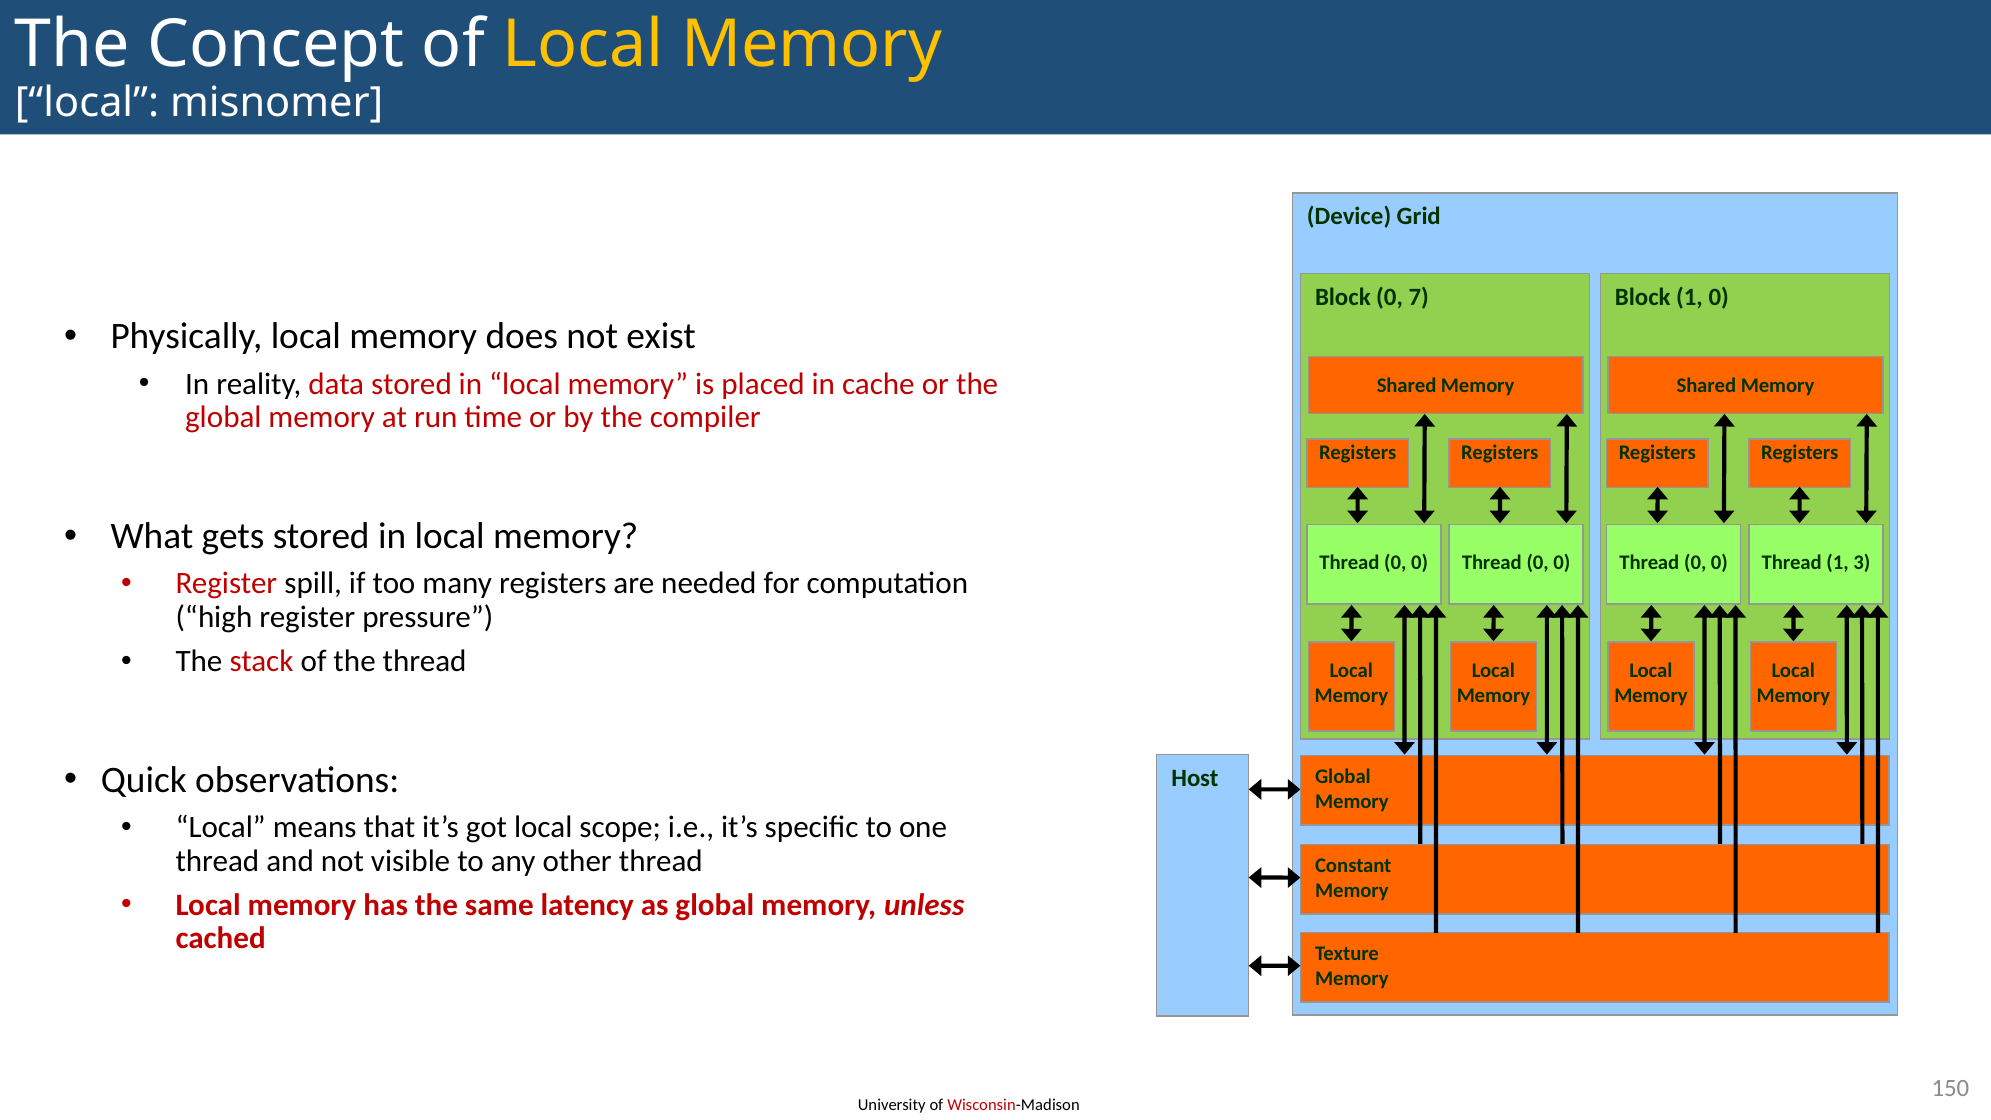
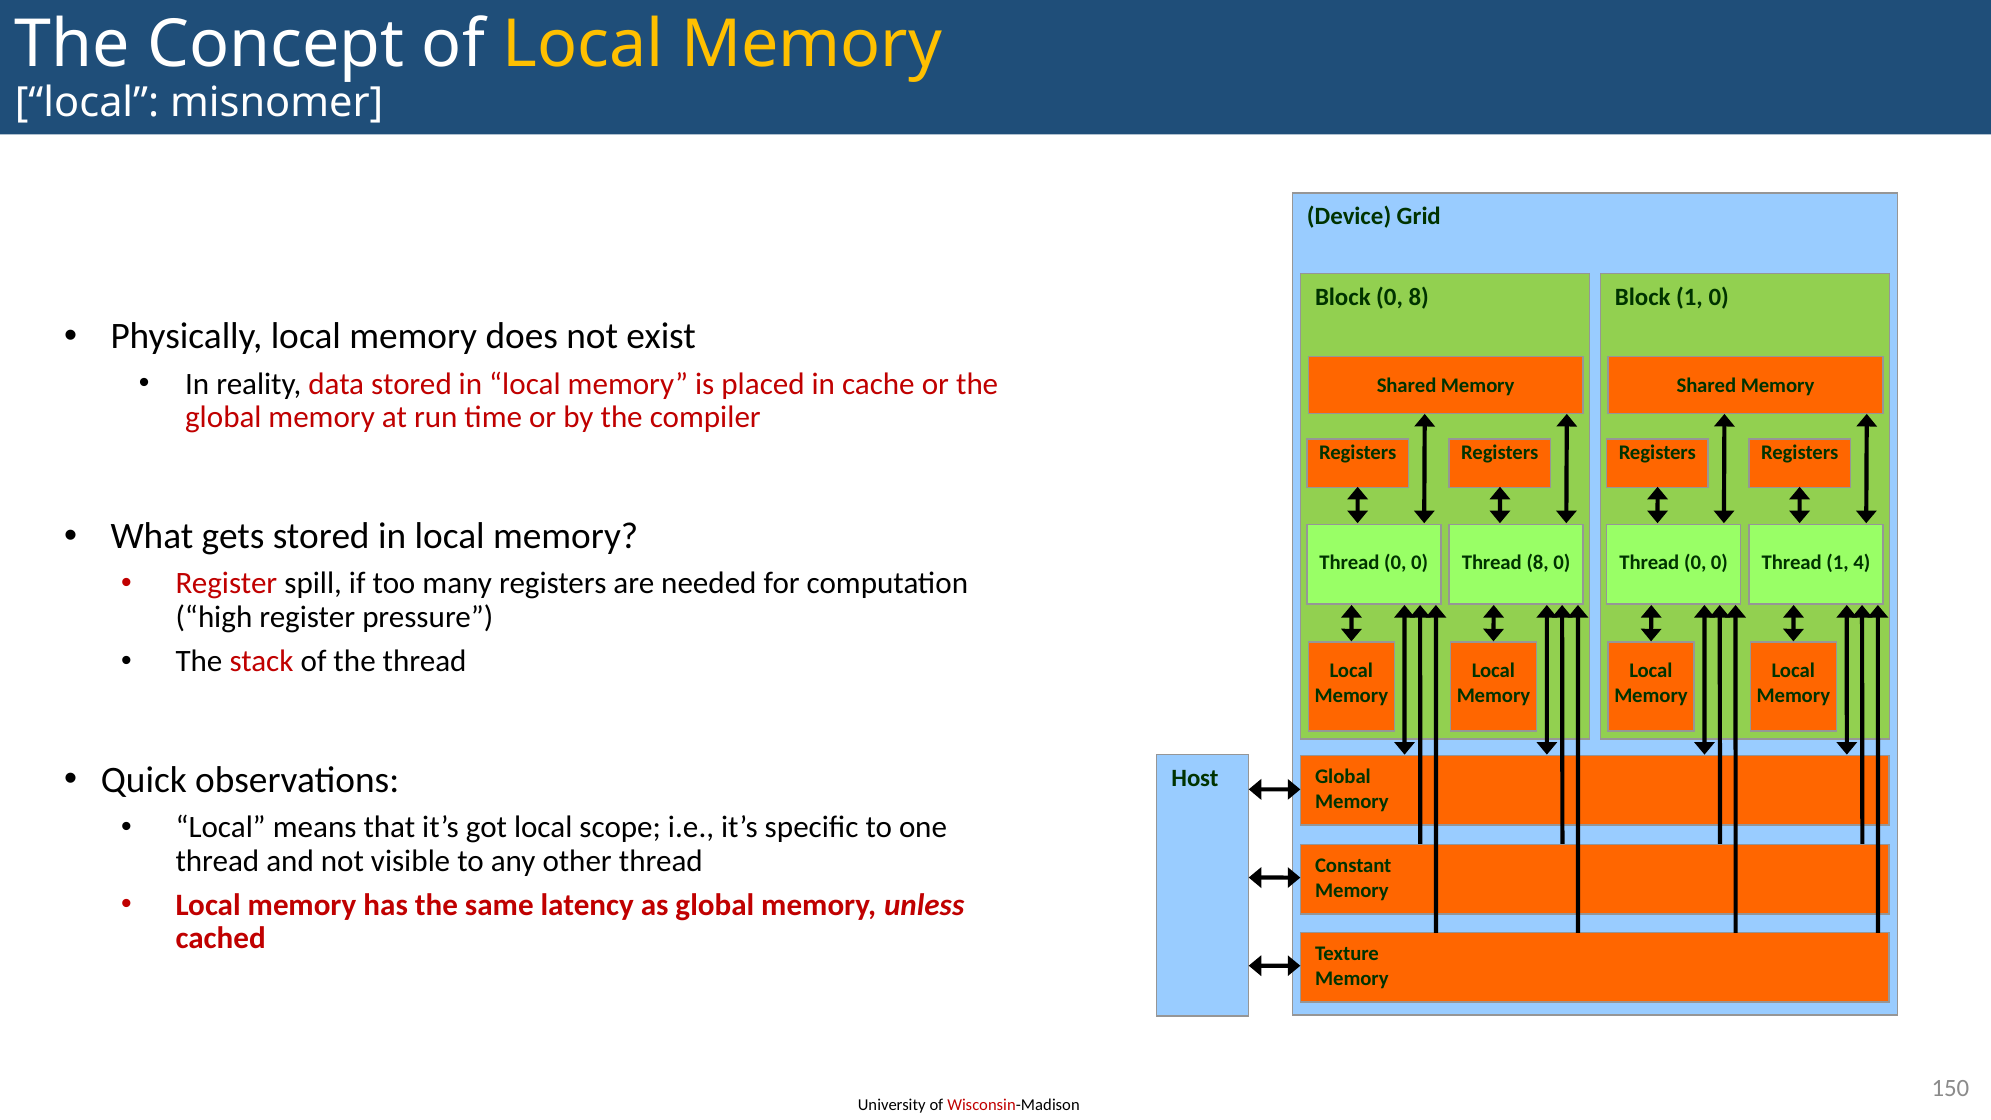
0 7: 7 -> 8 (1419, 297)
0: 0 -> 8 (1538, 562)
3: 3 -> 4 (1862, 562)
